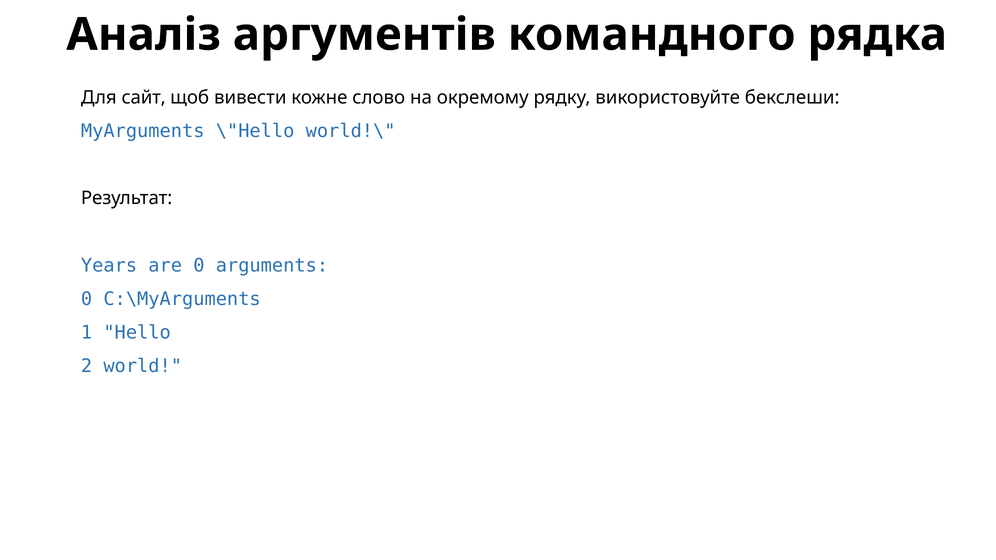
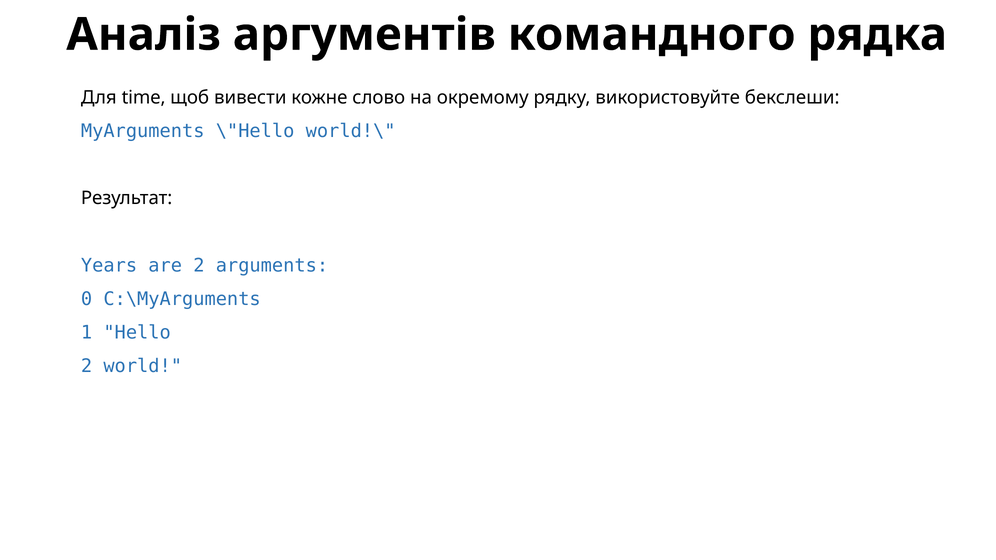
сайт: сайт -> time (144, 98)
are 0: 0 -> 2 (199, 266)
